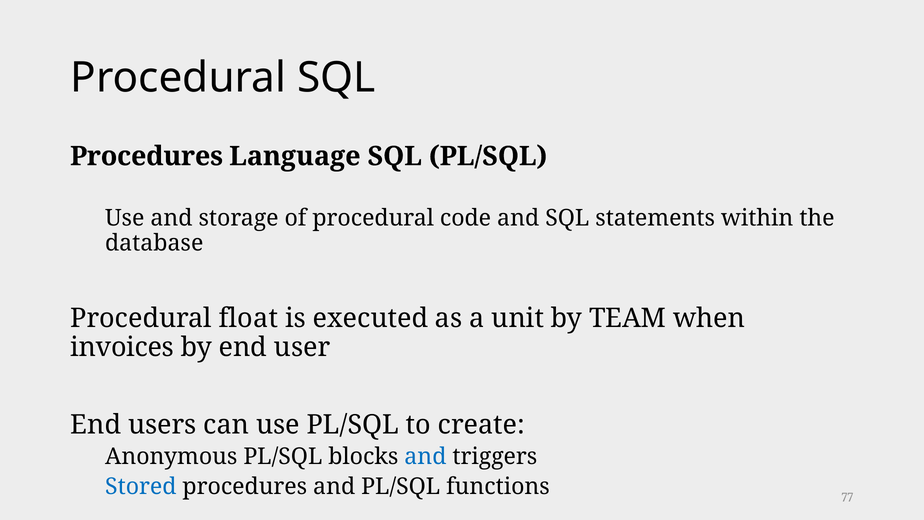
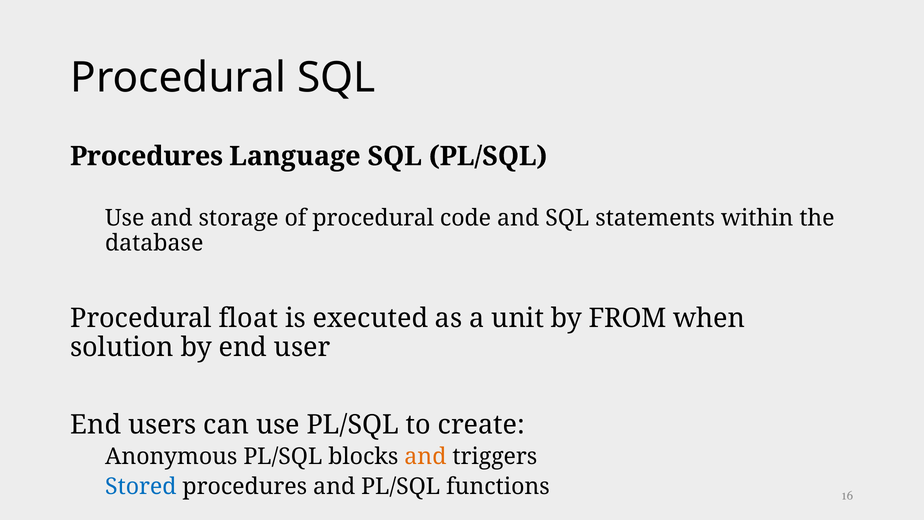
TEAM: TEAM -> FROM (628, 318)
invoices: invoices -> solution (122, 347)
and colour: blue -> orange (425, 457)
77: 77 -> 16 (847, 496)
